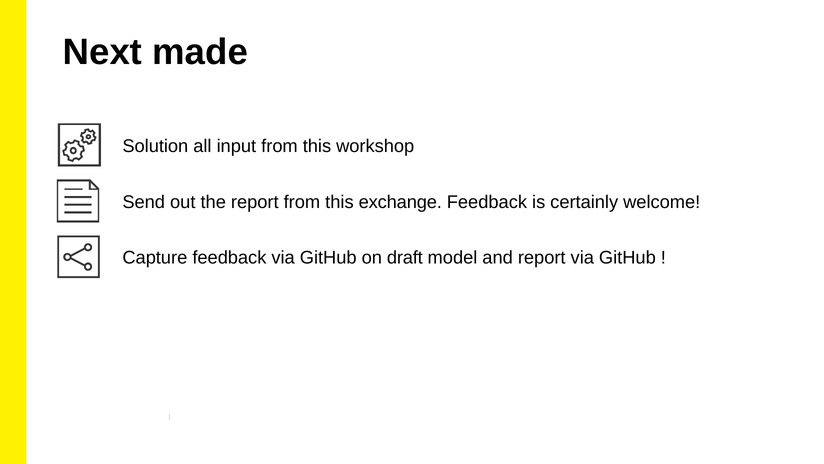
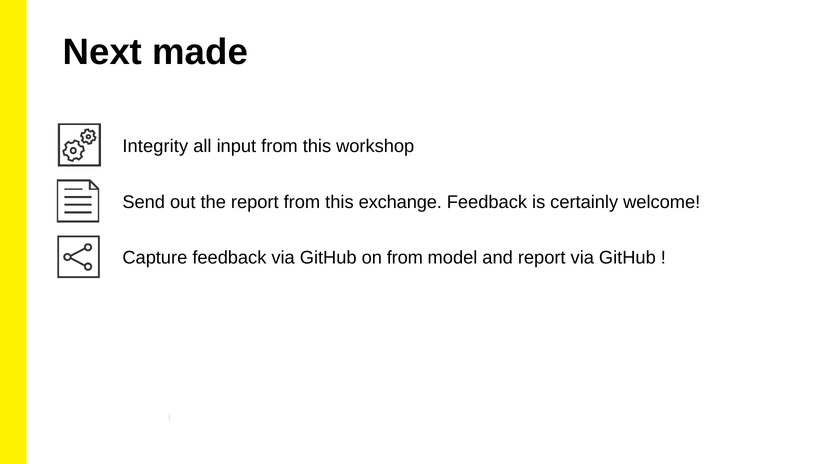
Solution: Solution -> Integrity (155, 146)
on draft: draft -> from (405, 258)
